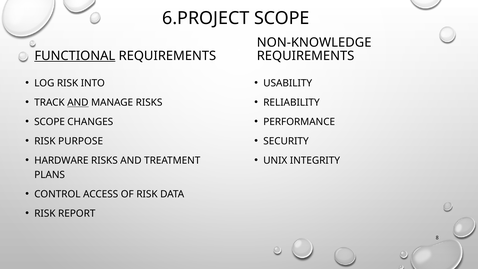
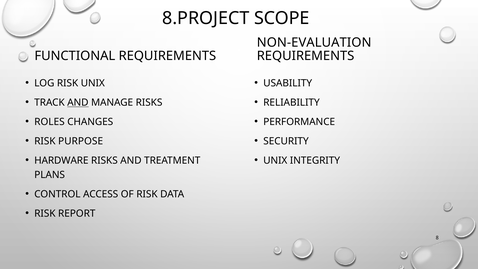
6.PROJECT: 6.PROJECT -> 8.PROJECT (206, 18)
NON-KNOWLEDGE: NON-KNOWLEDGE -> NON-EVALUATION (314, 43)
FUNCTIONAL underline: present -> none (75, 56)
RISK INTO: INTO -> UNIX (93, 83)
SCOPE: SCOPE -> ROLES (49, 122)
